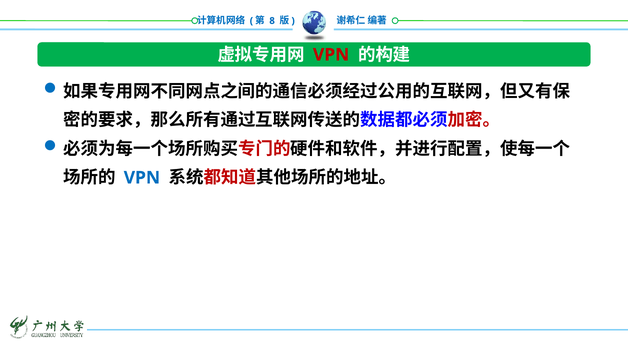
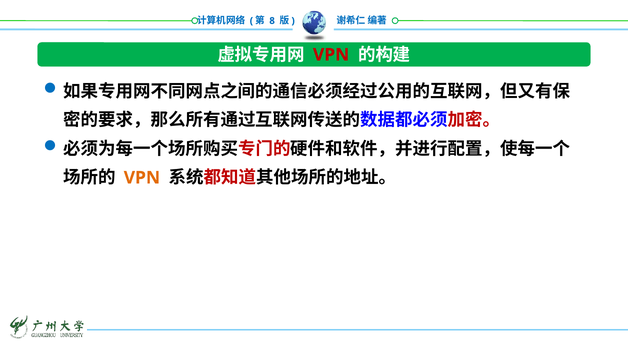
VPN colour: blue -> orange (142, 178)
